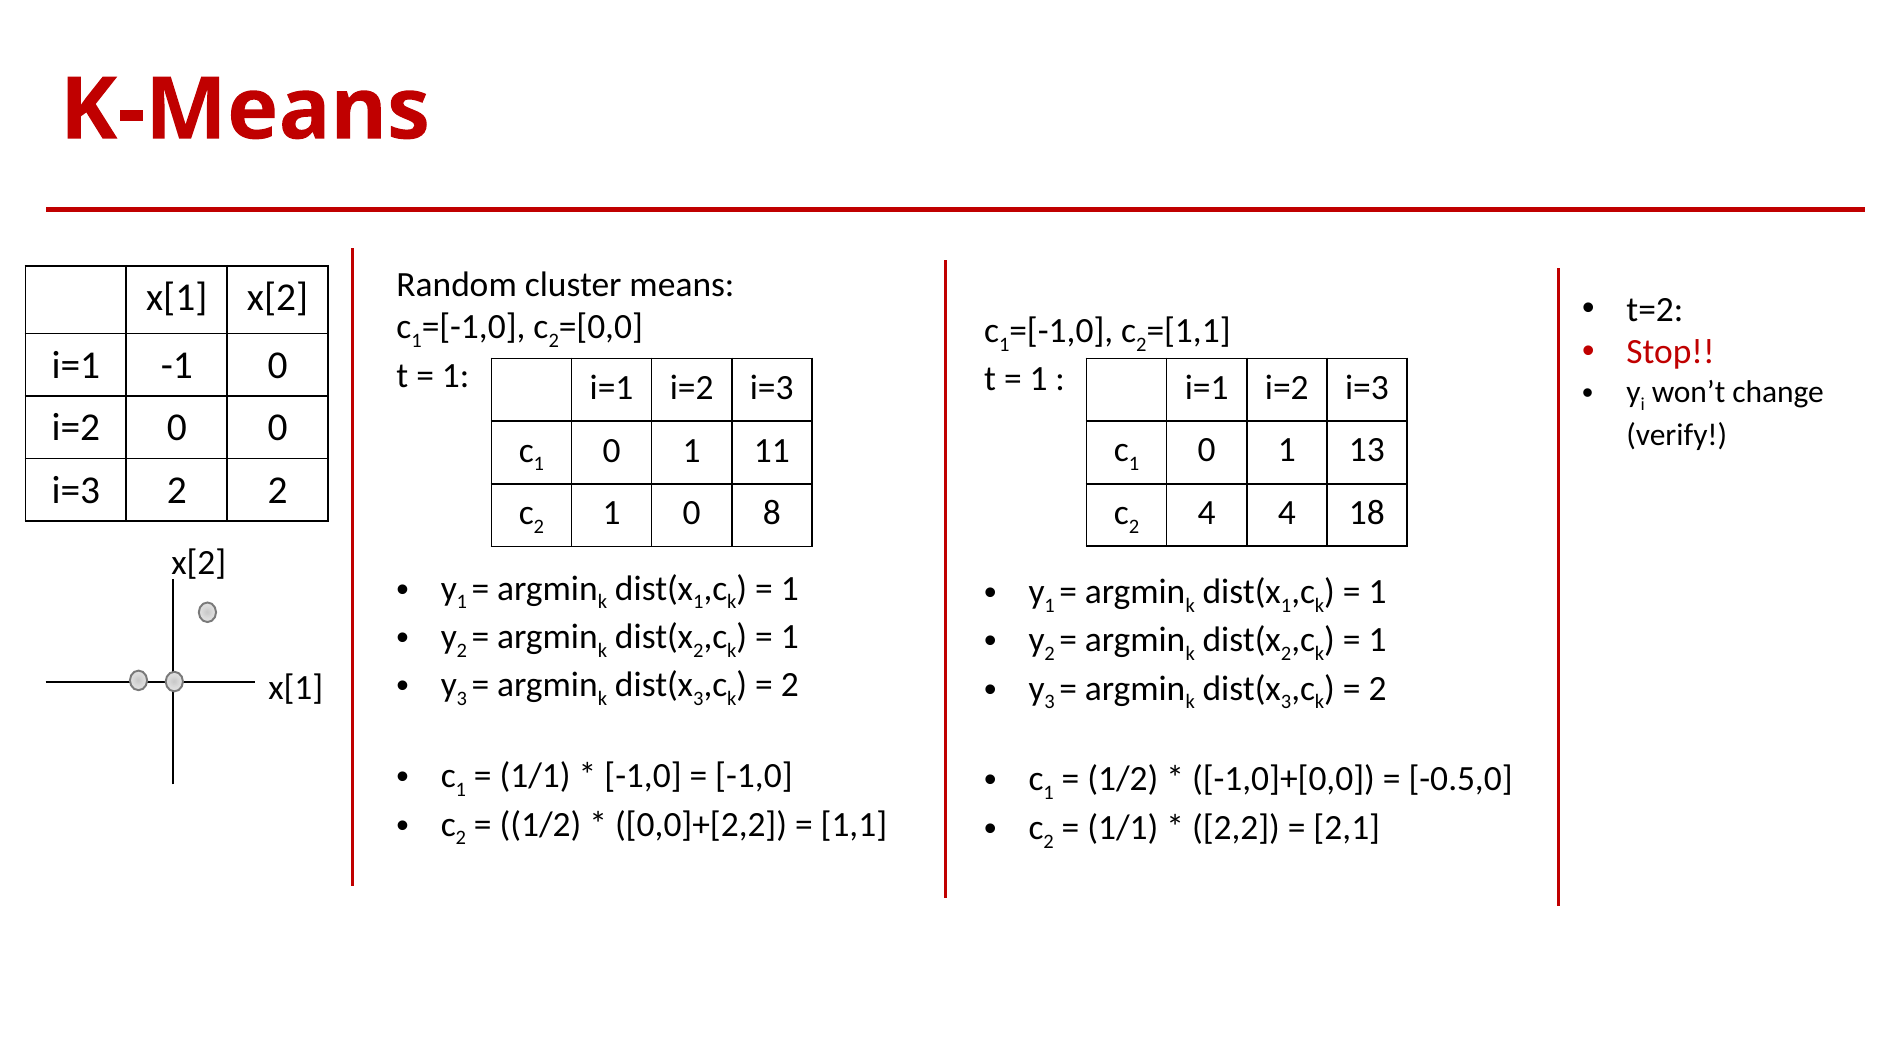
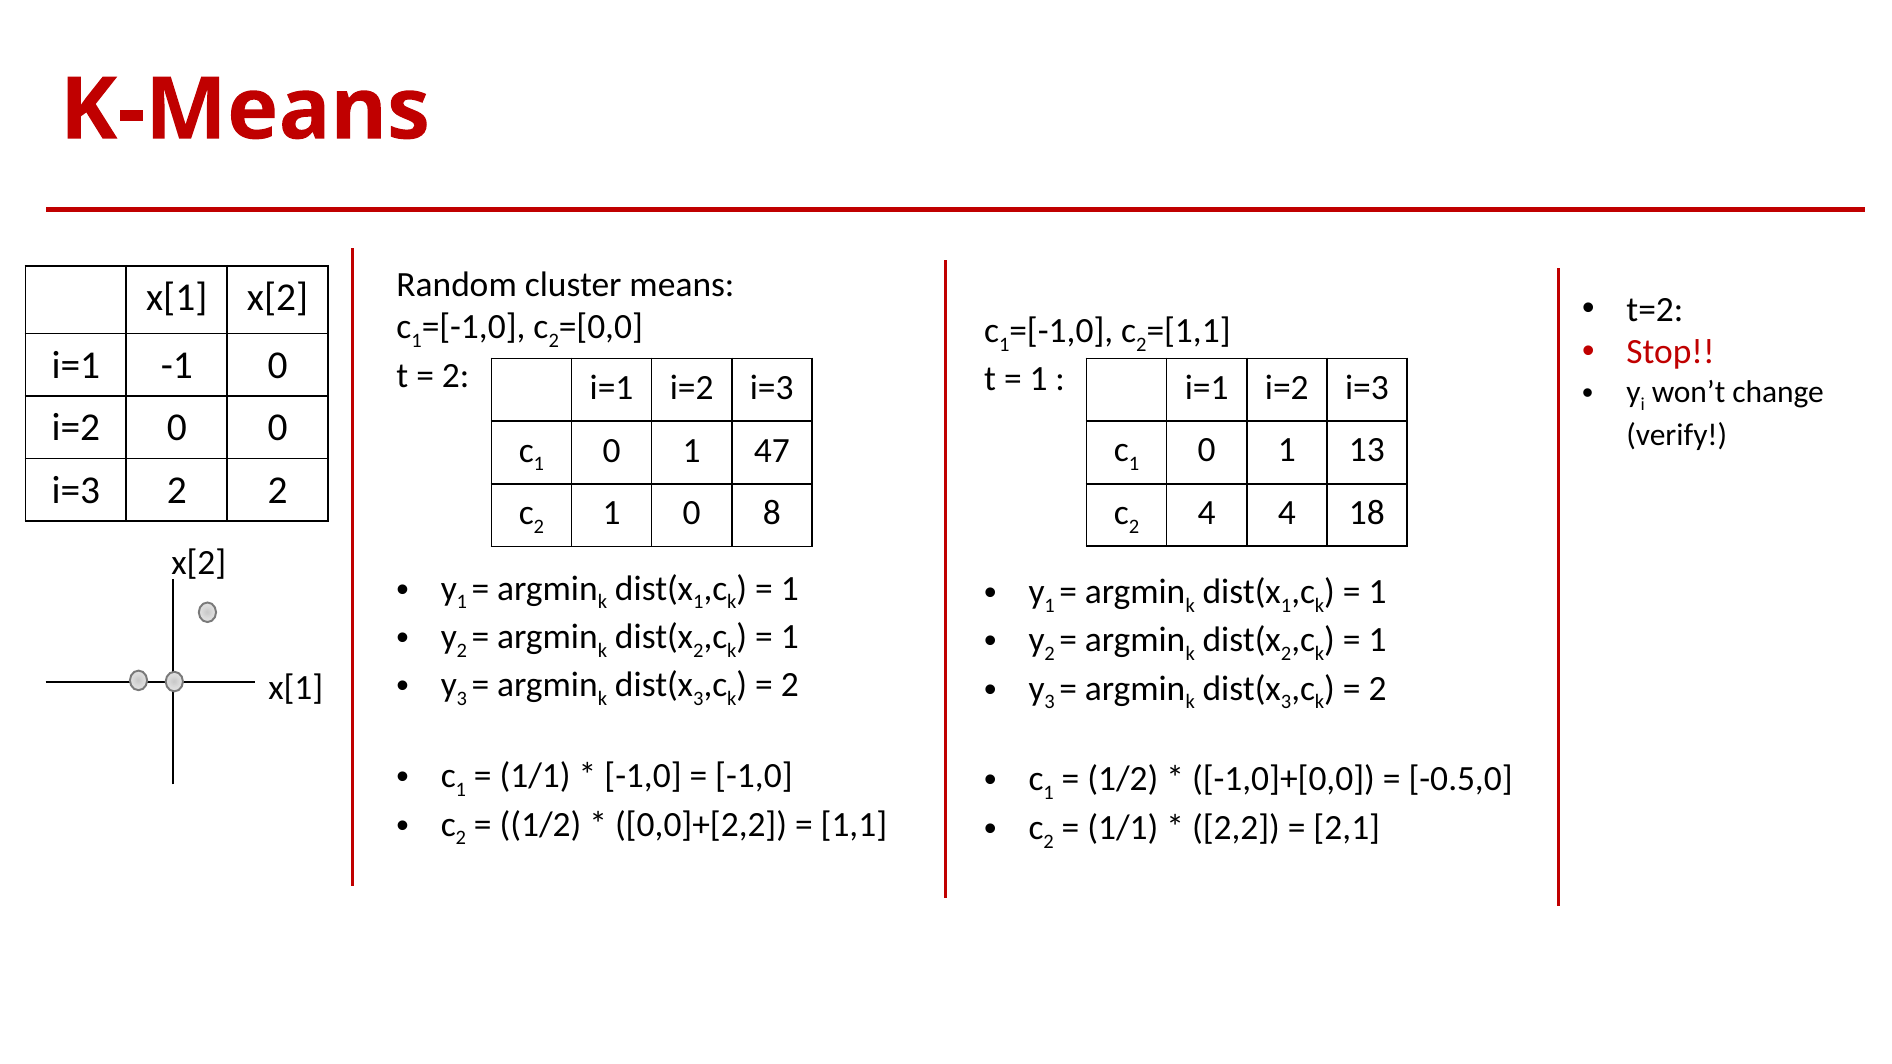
1: 1 -> 2 (456, 376)
11: 11 -> 47 (772, 450)
